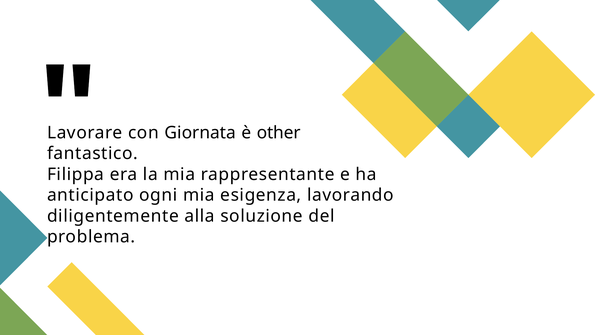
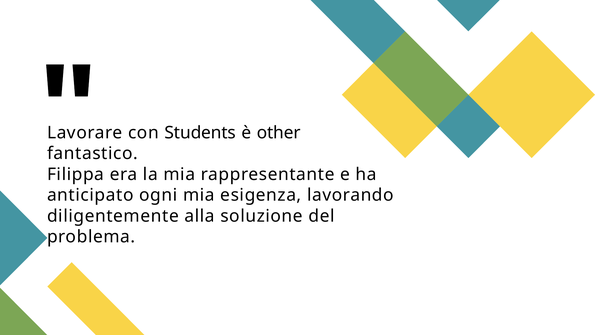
Giornata: Giornata -> Students (200, 132)
